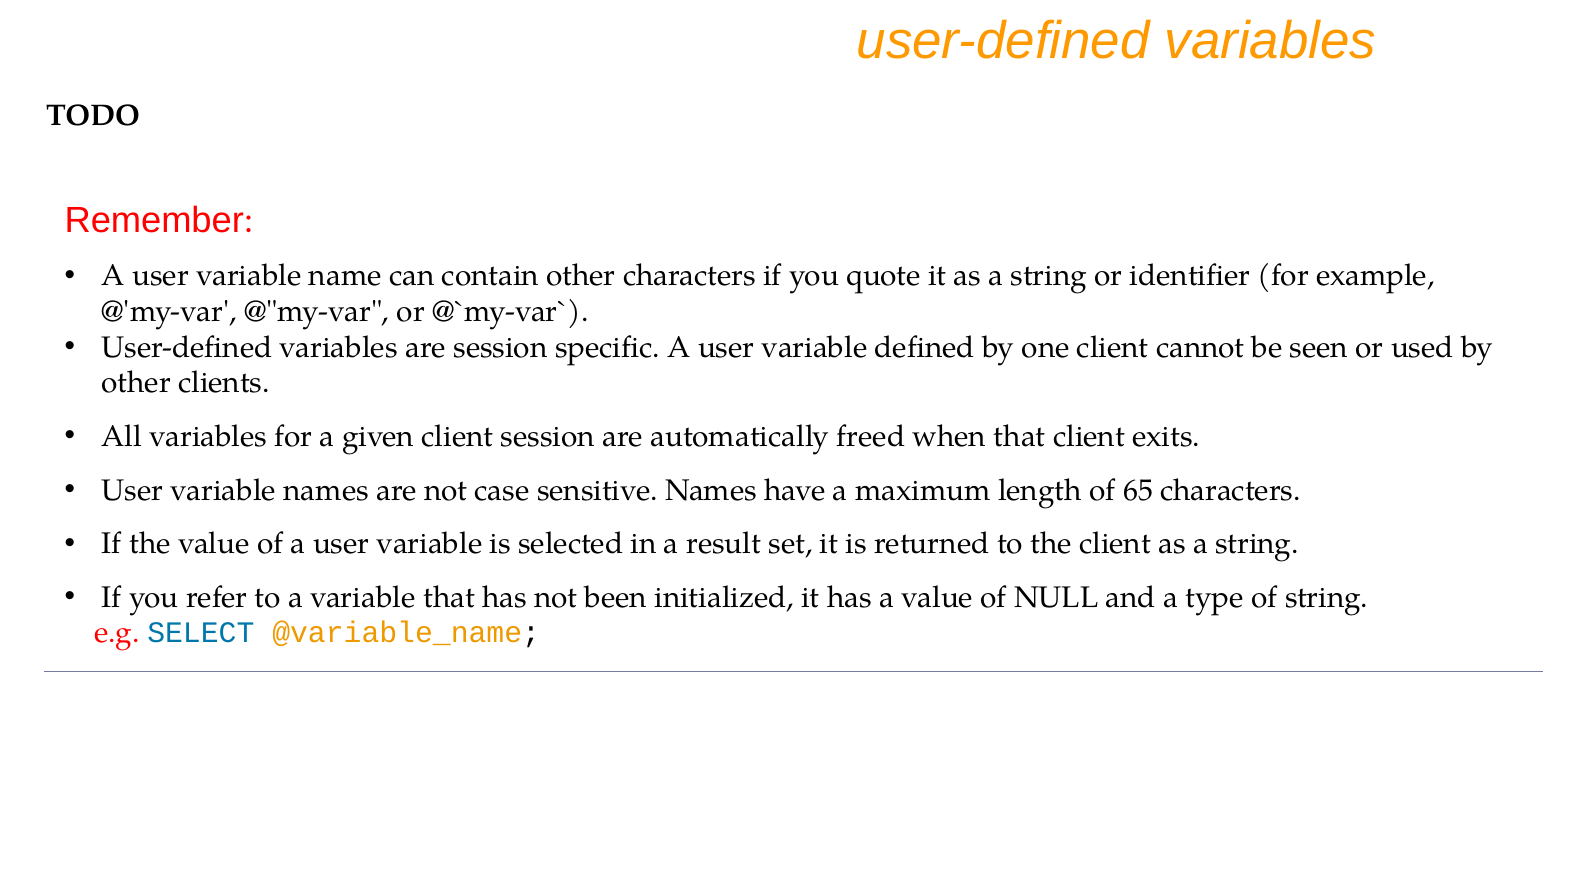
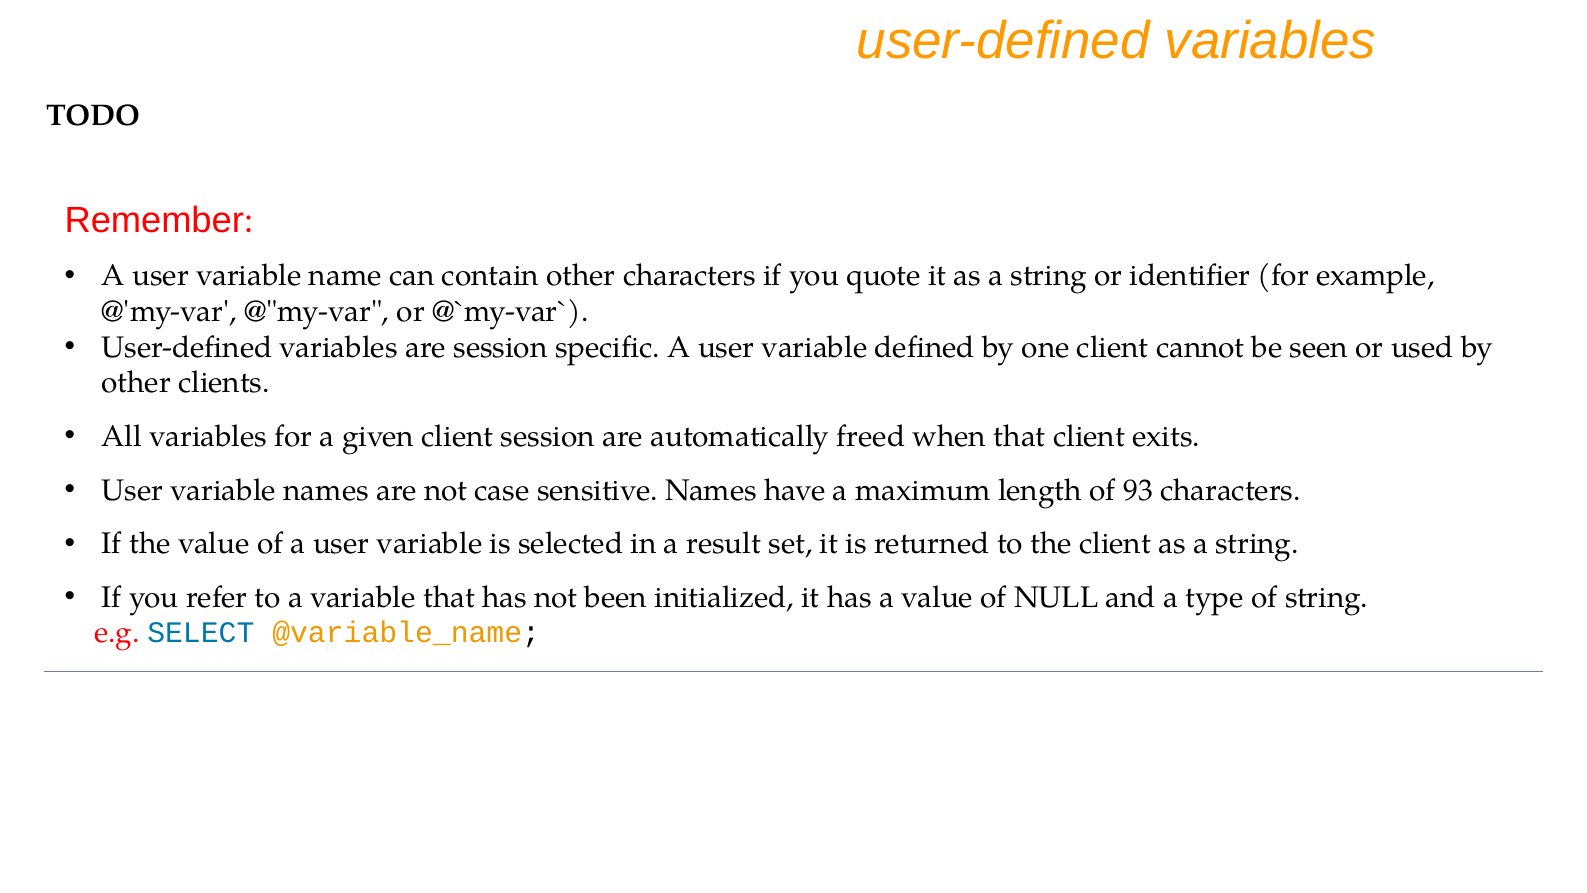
65: 65 -> 93 (1138, 490)
